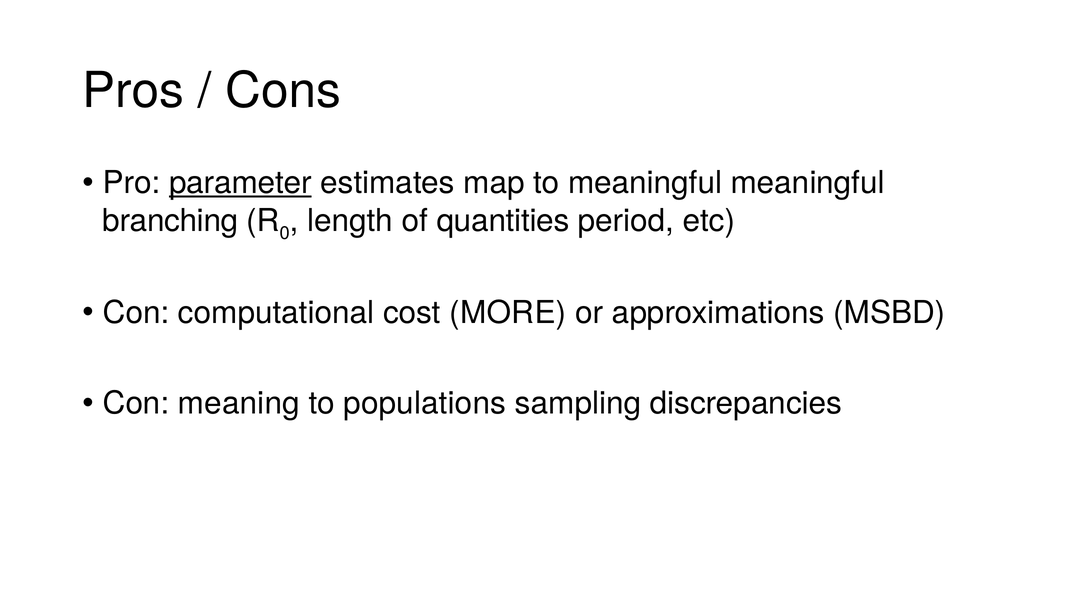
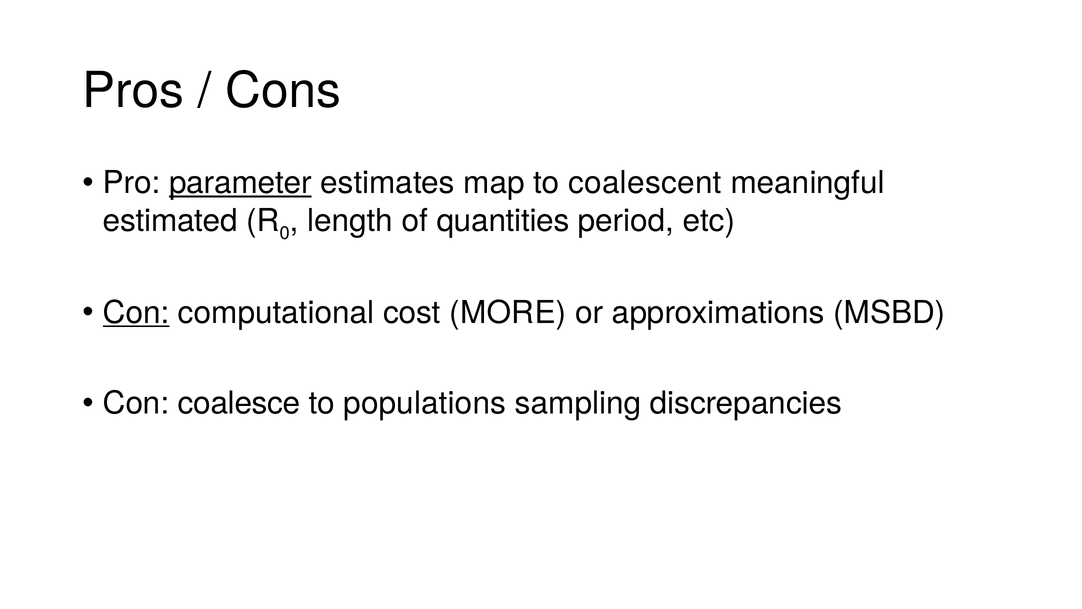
to meaningful: meaningful -> coalescent (645, 183)
branching: branching -> estimated (170, 221)
Con underline: none -> present (136, 312)
meaning: meaning -> coalesce (239, 403)
